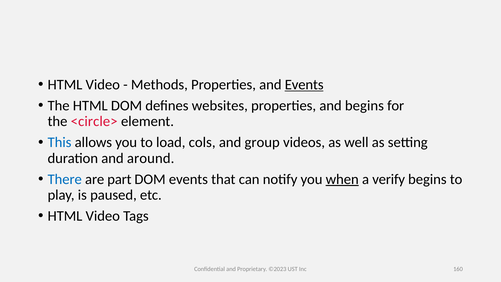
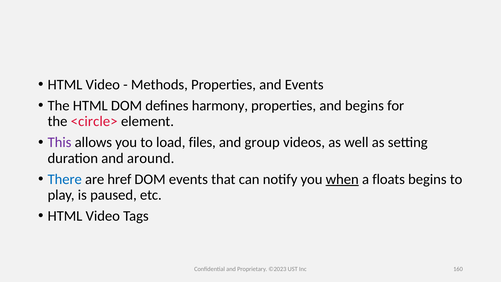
Events underline: present -> none (304, 85)
websites: websites -> harmony (220, 106)
This colour: blue -> purple (59, 142)
cols: cols -> files (202, 142)
part: part -> href (119, 179)
verify: verify -> floats (389, 179)
